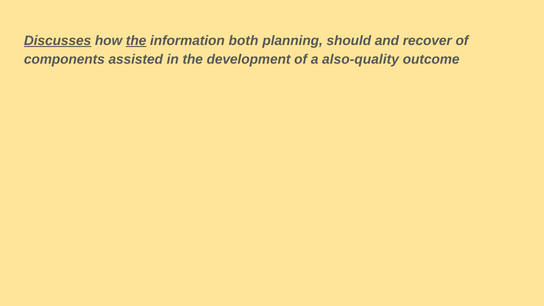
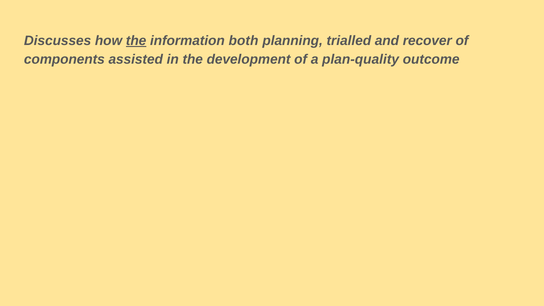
Discusses underline: present -> none (58, 41)
should: should -> trialled (349, 41)
also-quality: also-quality -> plan-quality (361, 59)
